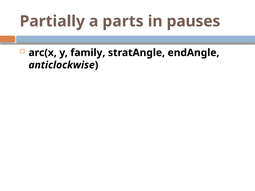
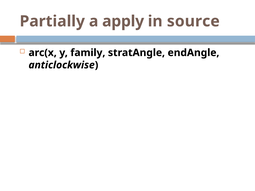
parts: parts -> apply (123, 21)
pauses: pauses -> source (193, 21)
